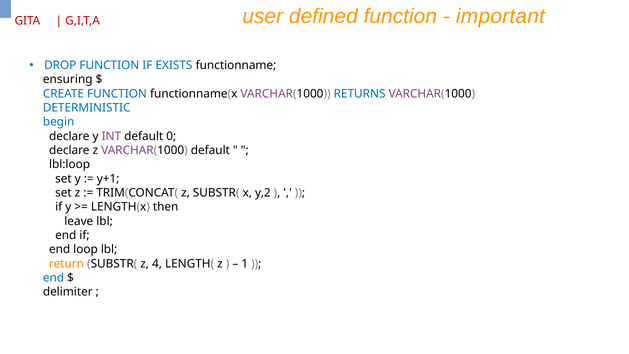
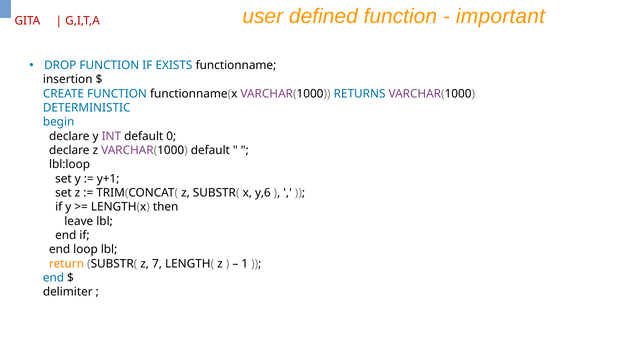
ensuring: ensuring -> insertion (68, 80)
y,2: y,2 -> y,6 (263, 193)
4: 4 -> 7 (157, 263)
